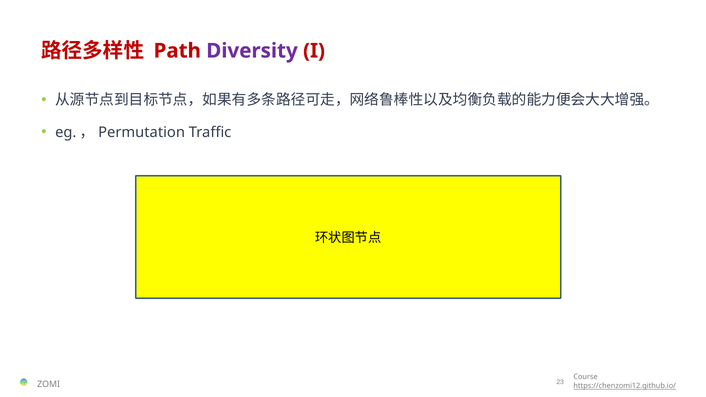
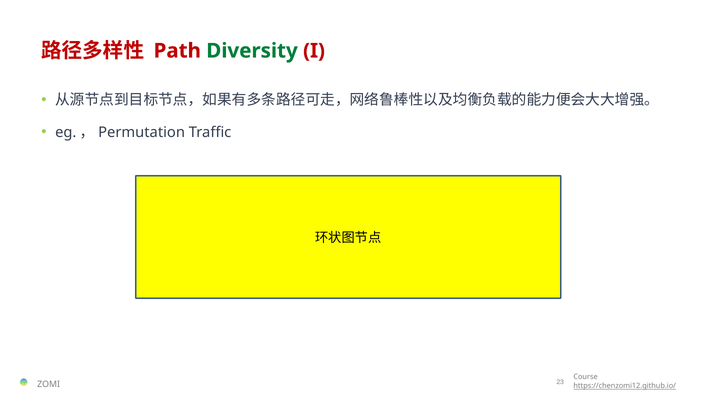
Diversity colour: purple -> green (252, 51)
